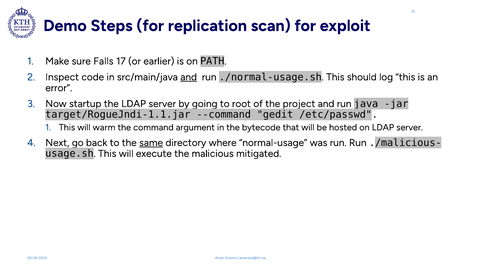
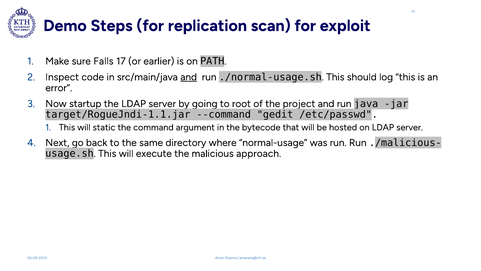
warm: warm -> static (104, 127)
same underline: present -> none (151, 142)
mitigated: mitigated -> approach (259, 153)
